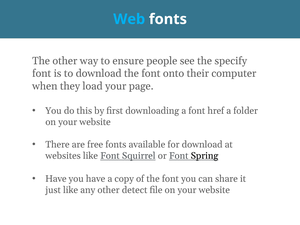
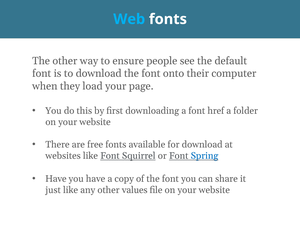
specify: specify -> default (231, 61)
Spring colour: black -> blue (204, 156)
detect: detect -> values (135, 190)
